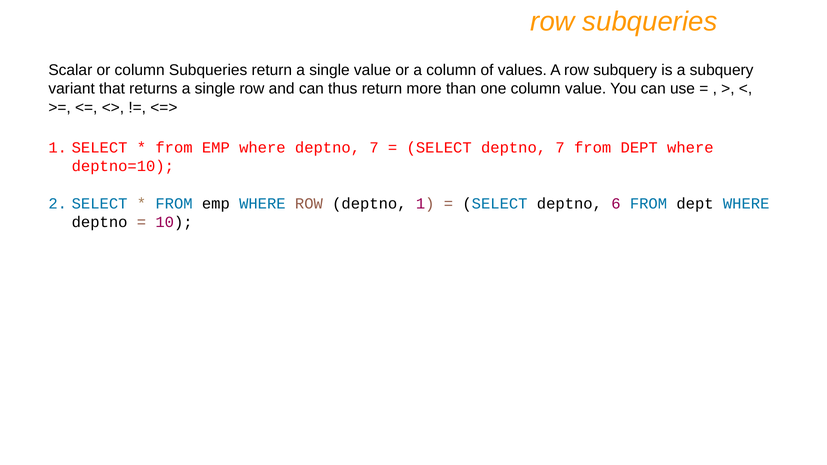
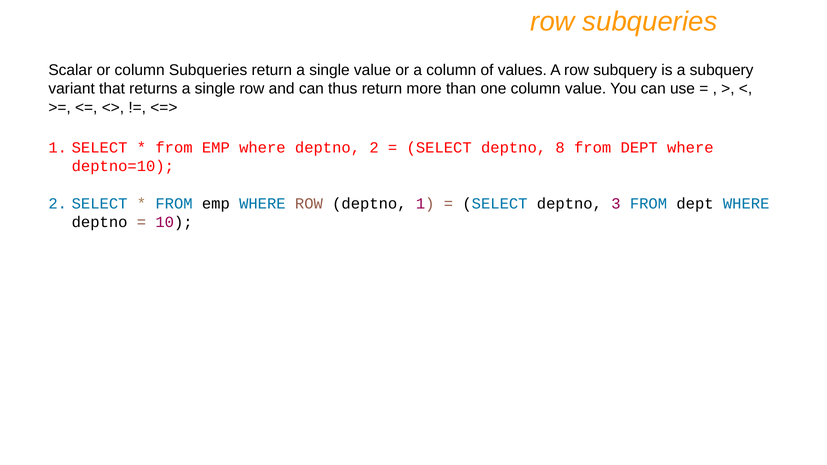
where deptno 7: 7 -> 2 (374, 148)
SELECT deptno 7: 7 -> 8 (560, 148)
6: 6 -> 3 (616, 204)
